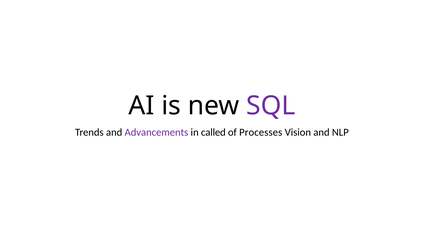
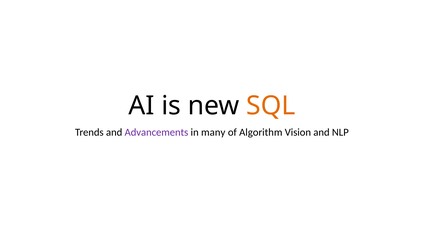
SQL colour: purple -> orange (271, 106)
called: called -> many (213, 133)
Processes: Processes -> Algorithm (261, 133)
